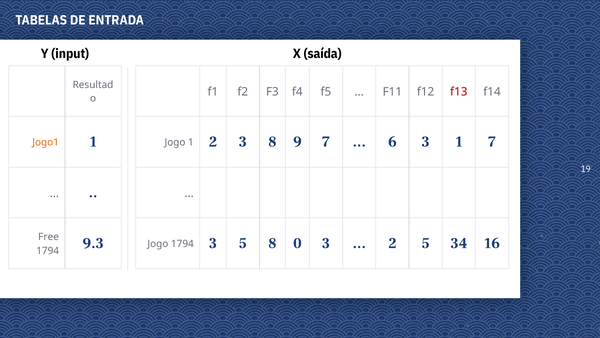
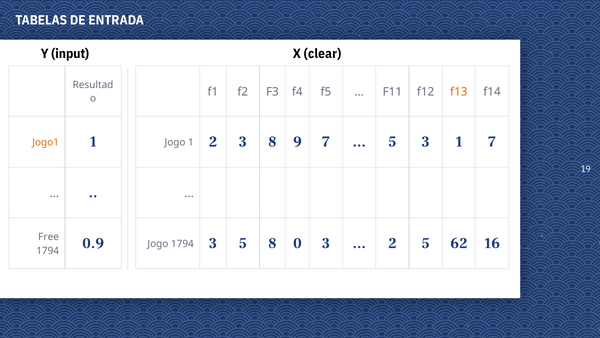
saída: saída -> clear (323, 54)
f13 colour: red -> orange (459, 92)
6: 6 -> 5 (392, 141)
9.3: 9.3 -> 0.9 (93, 243)
34: 34 -> 62 (459, 243)
